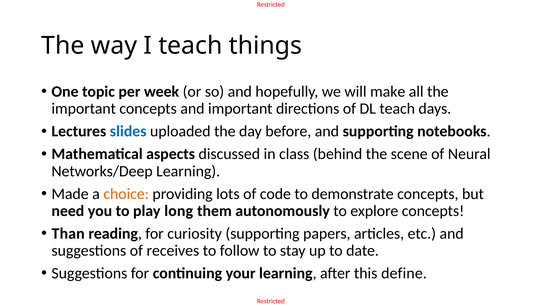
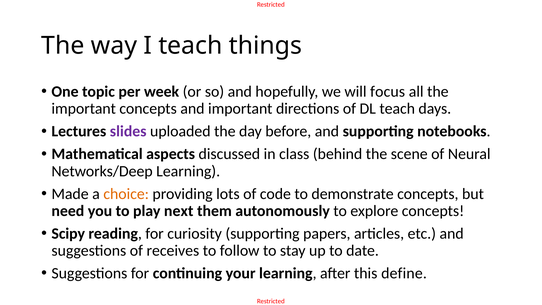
make: make -> focus (388, 92)
slides colour: blue -> purple (128, 131)
long: long -> next (179, 211)
Than: Than -> Scipy (68, 234)
